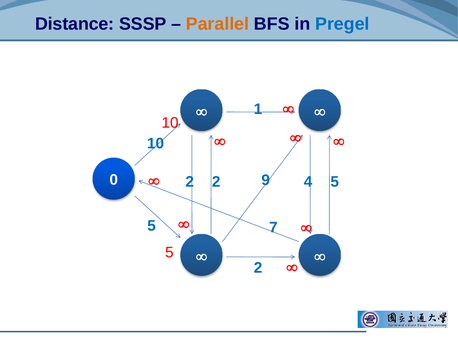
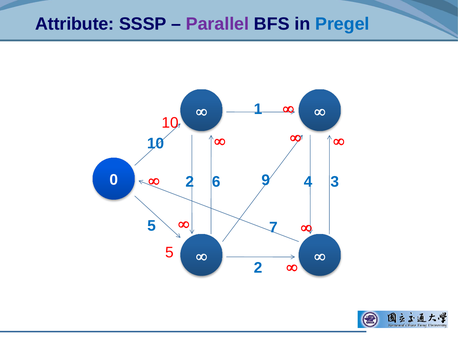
Distance: Distance -> Attribute (75, 24)
Parallel colour: orange -> purple (218, 24)
2: 2 -> 6 (216, 182)
4 5: 5 -> 3 (335, 182)
